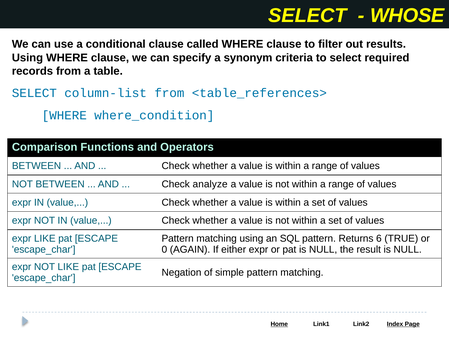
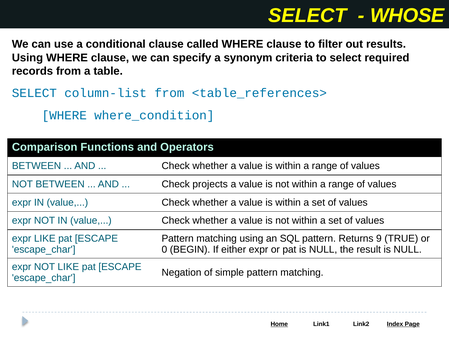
analyze: analyze -> projects (210, 184)
6: 6 -> 9 (379, 238)
AGAIN: AGAIN -> BEGIN (190, 249)
